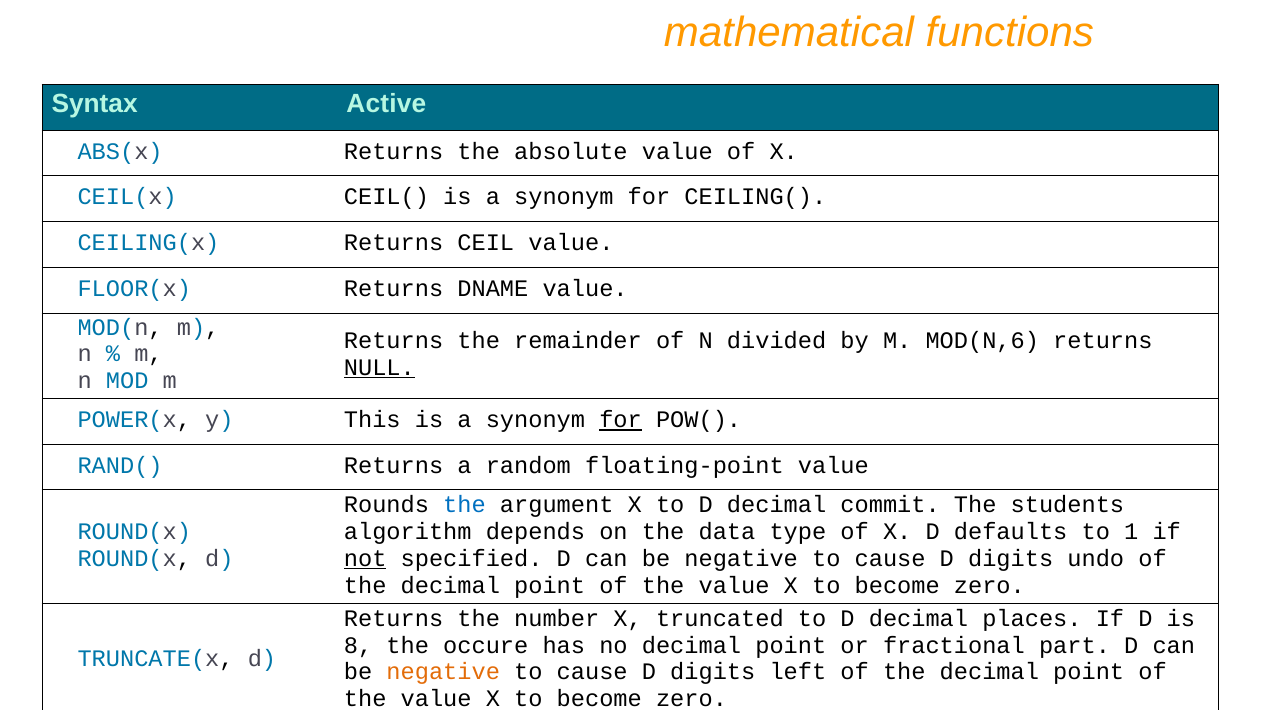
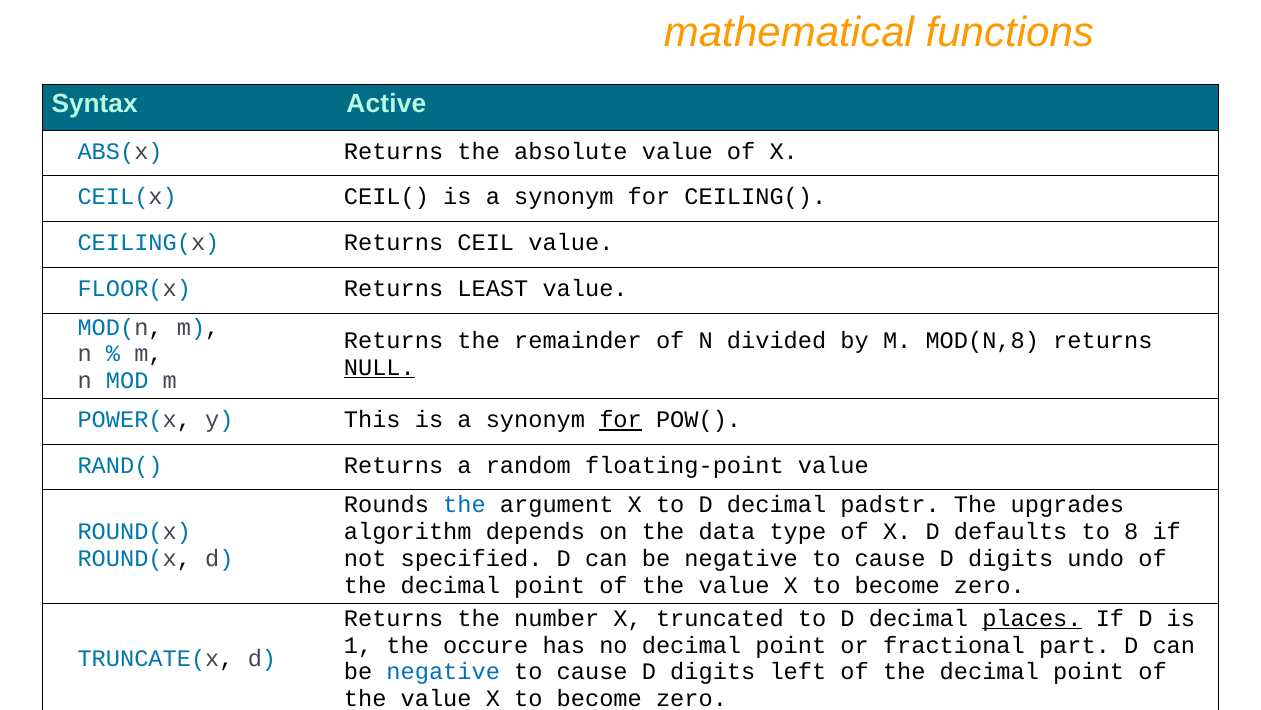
DNAME: DNAME -> LEAST (493, 288)
MOD(N,6: MOD(N,6 -> MOD(N,8 (982, 340)
commit: commit -> padstr (890, 504)
students: students -> upgrades (1067, 504)
1: 1 -> 8 (1131, 531)
not underline: present -> none (365, 558)
places underline: none -> present (1032, 618)
8: 8 -> 1 (358, 645)
negative colour: orange -> blue (443, 672)
